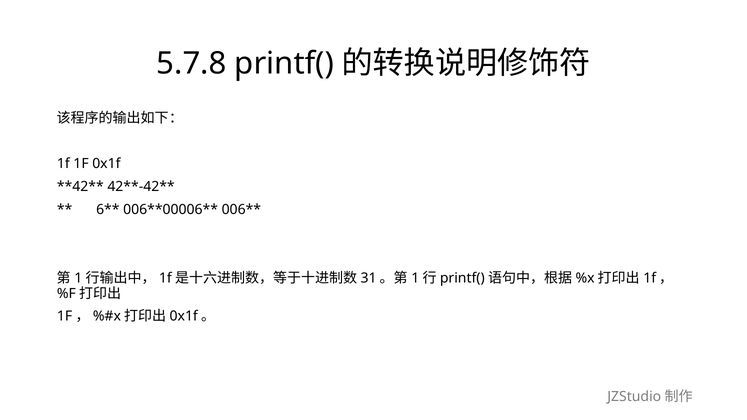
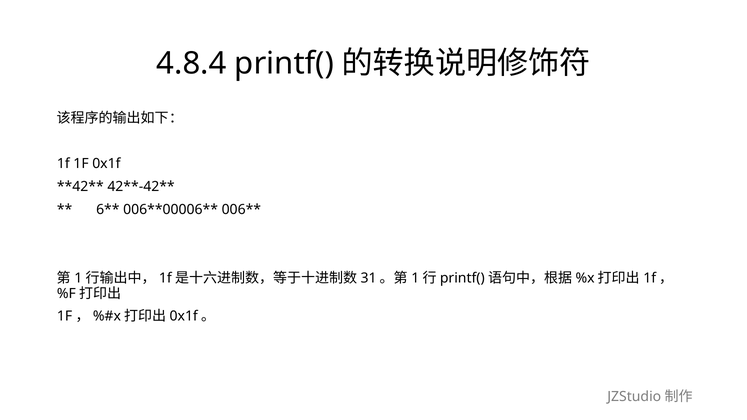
5.7.8: 5.7.8 -> 4.8.4 (191, 63)
